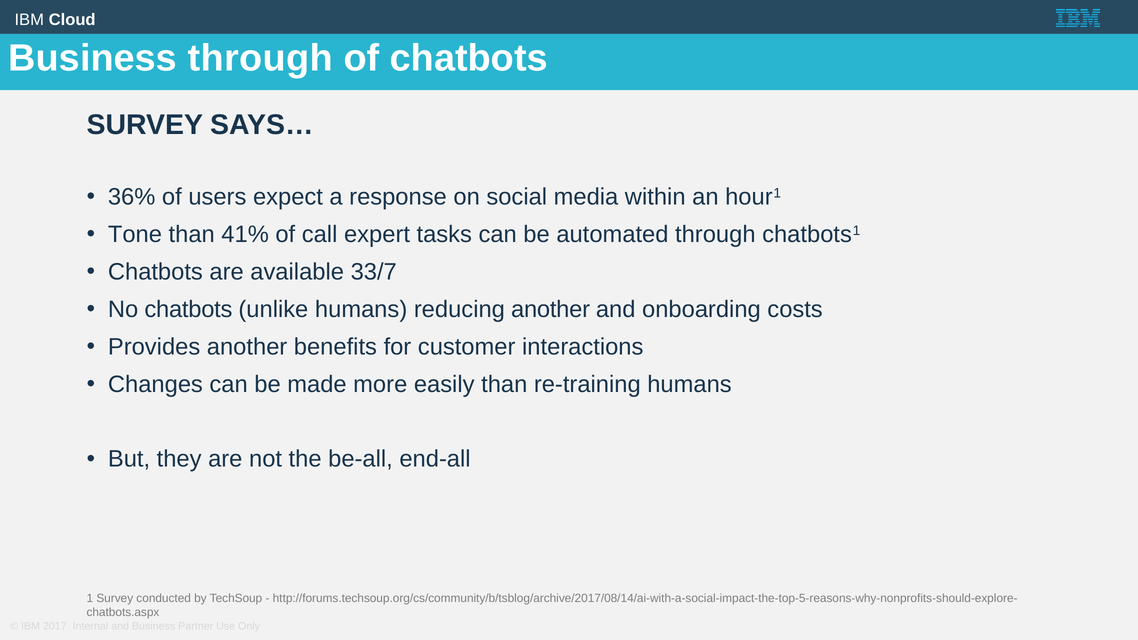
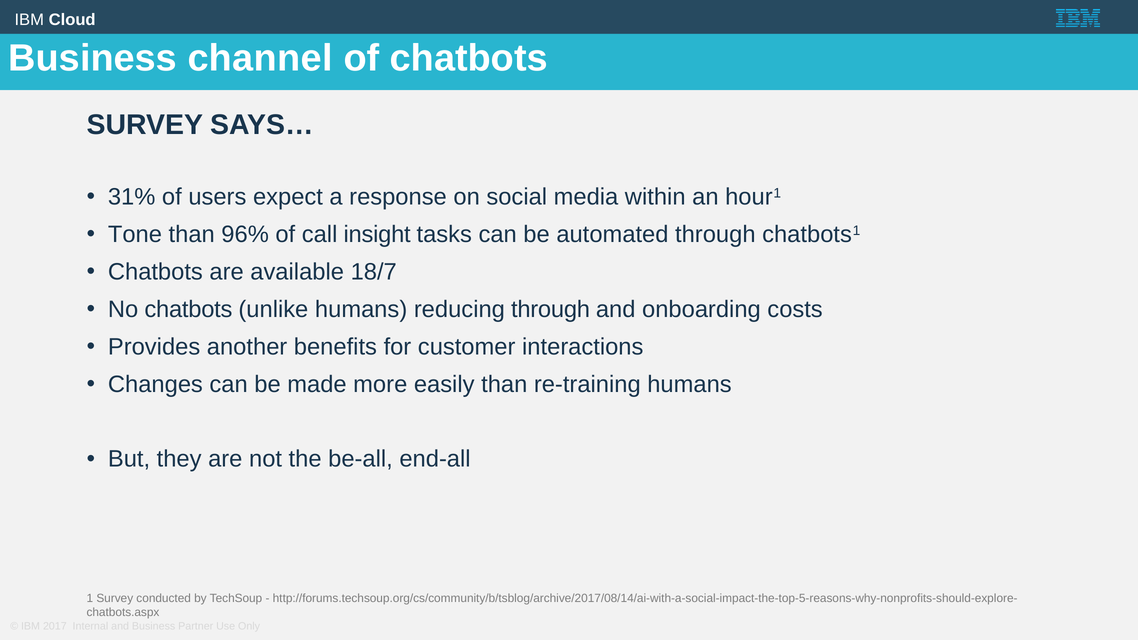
Business through: through -> channel (260, 58)
36%: 36% -> 31% (132, 197)
41%: 41% -> 96% (245, 234)
expert: expert -> insight (377, 234)
33/7: 33/7 -> 18/7 (374, 272)
reducing another: another -> through (551, 309)
